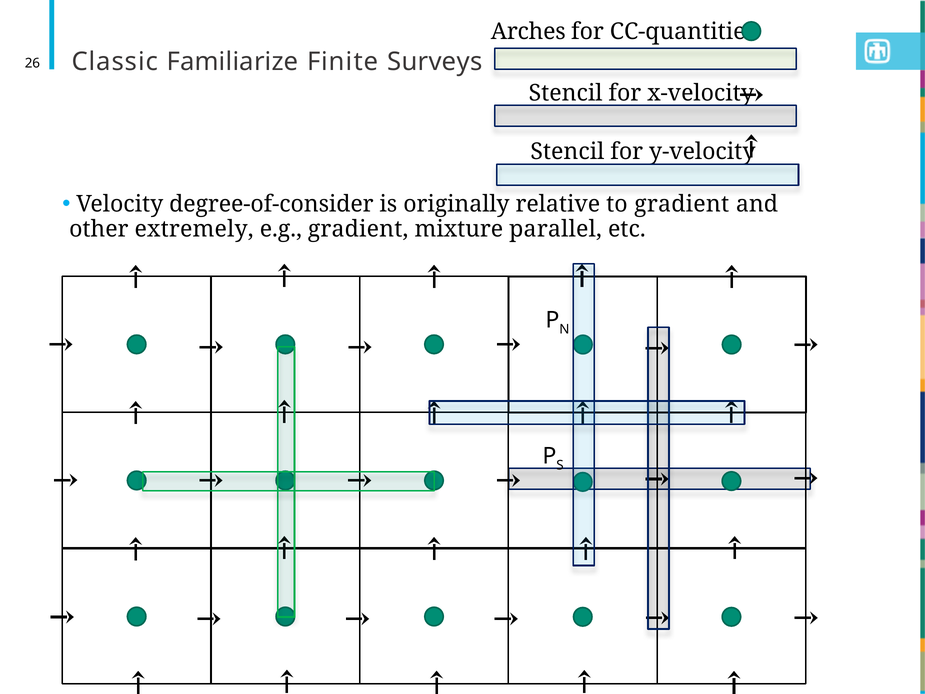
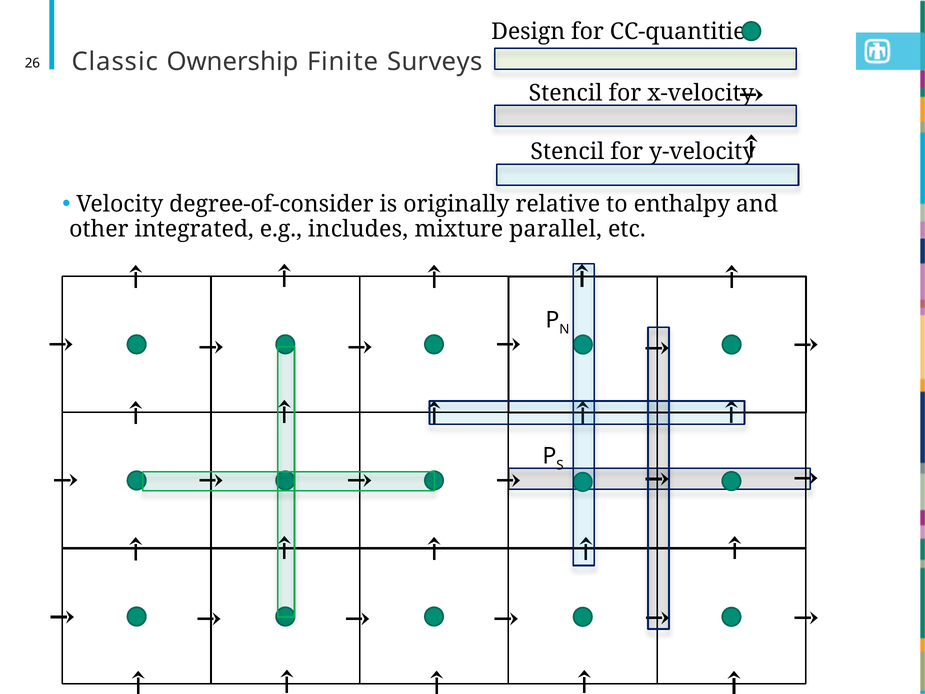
Arches: Arches -> Design (528, 32)
Familiarize: Familiarize -> Ownership (233, 62)
to gradient: gradient -> enthalpy (682, 204)
extremely: extremely -> integrated (194, 229)
e.g gradient: gradient -> includes (358, 229)
